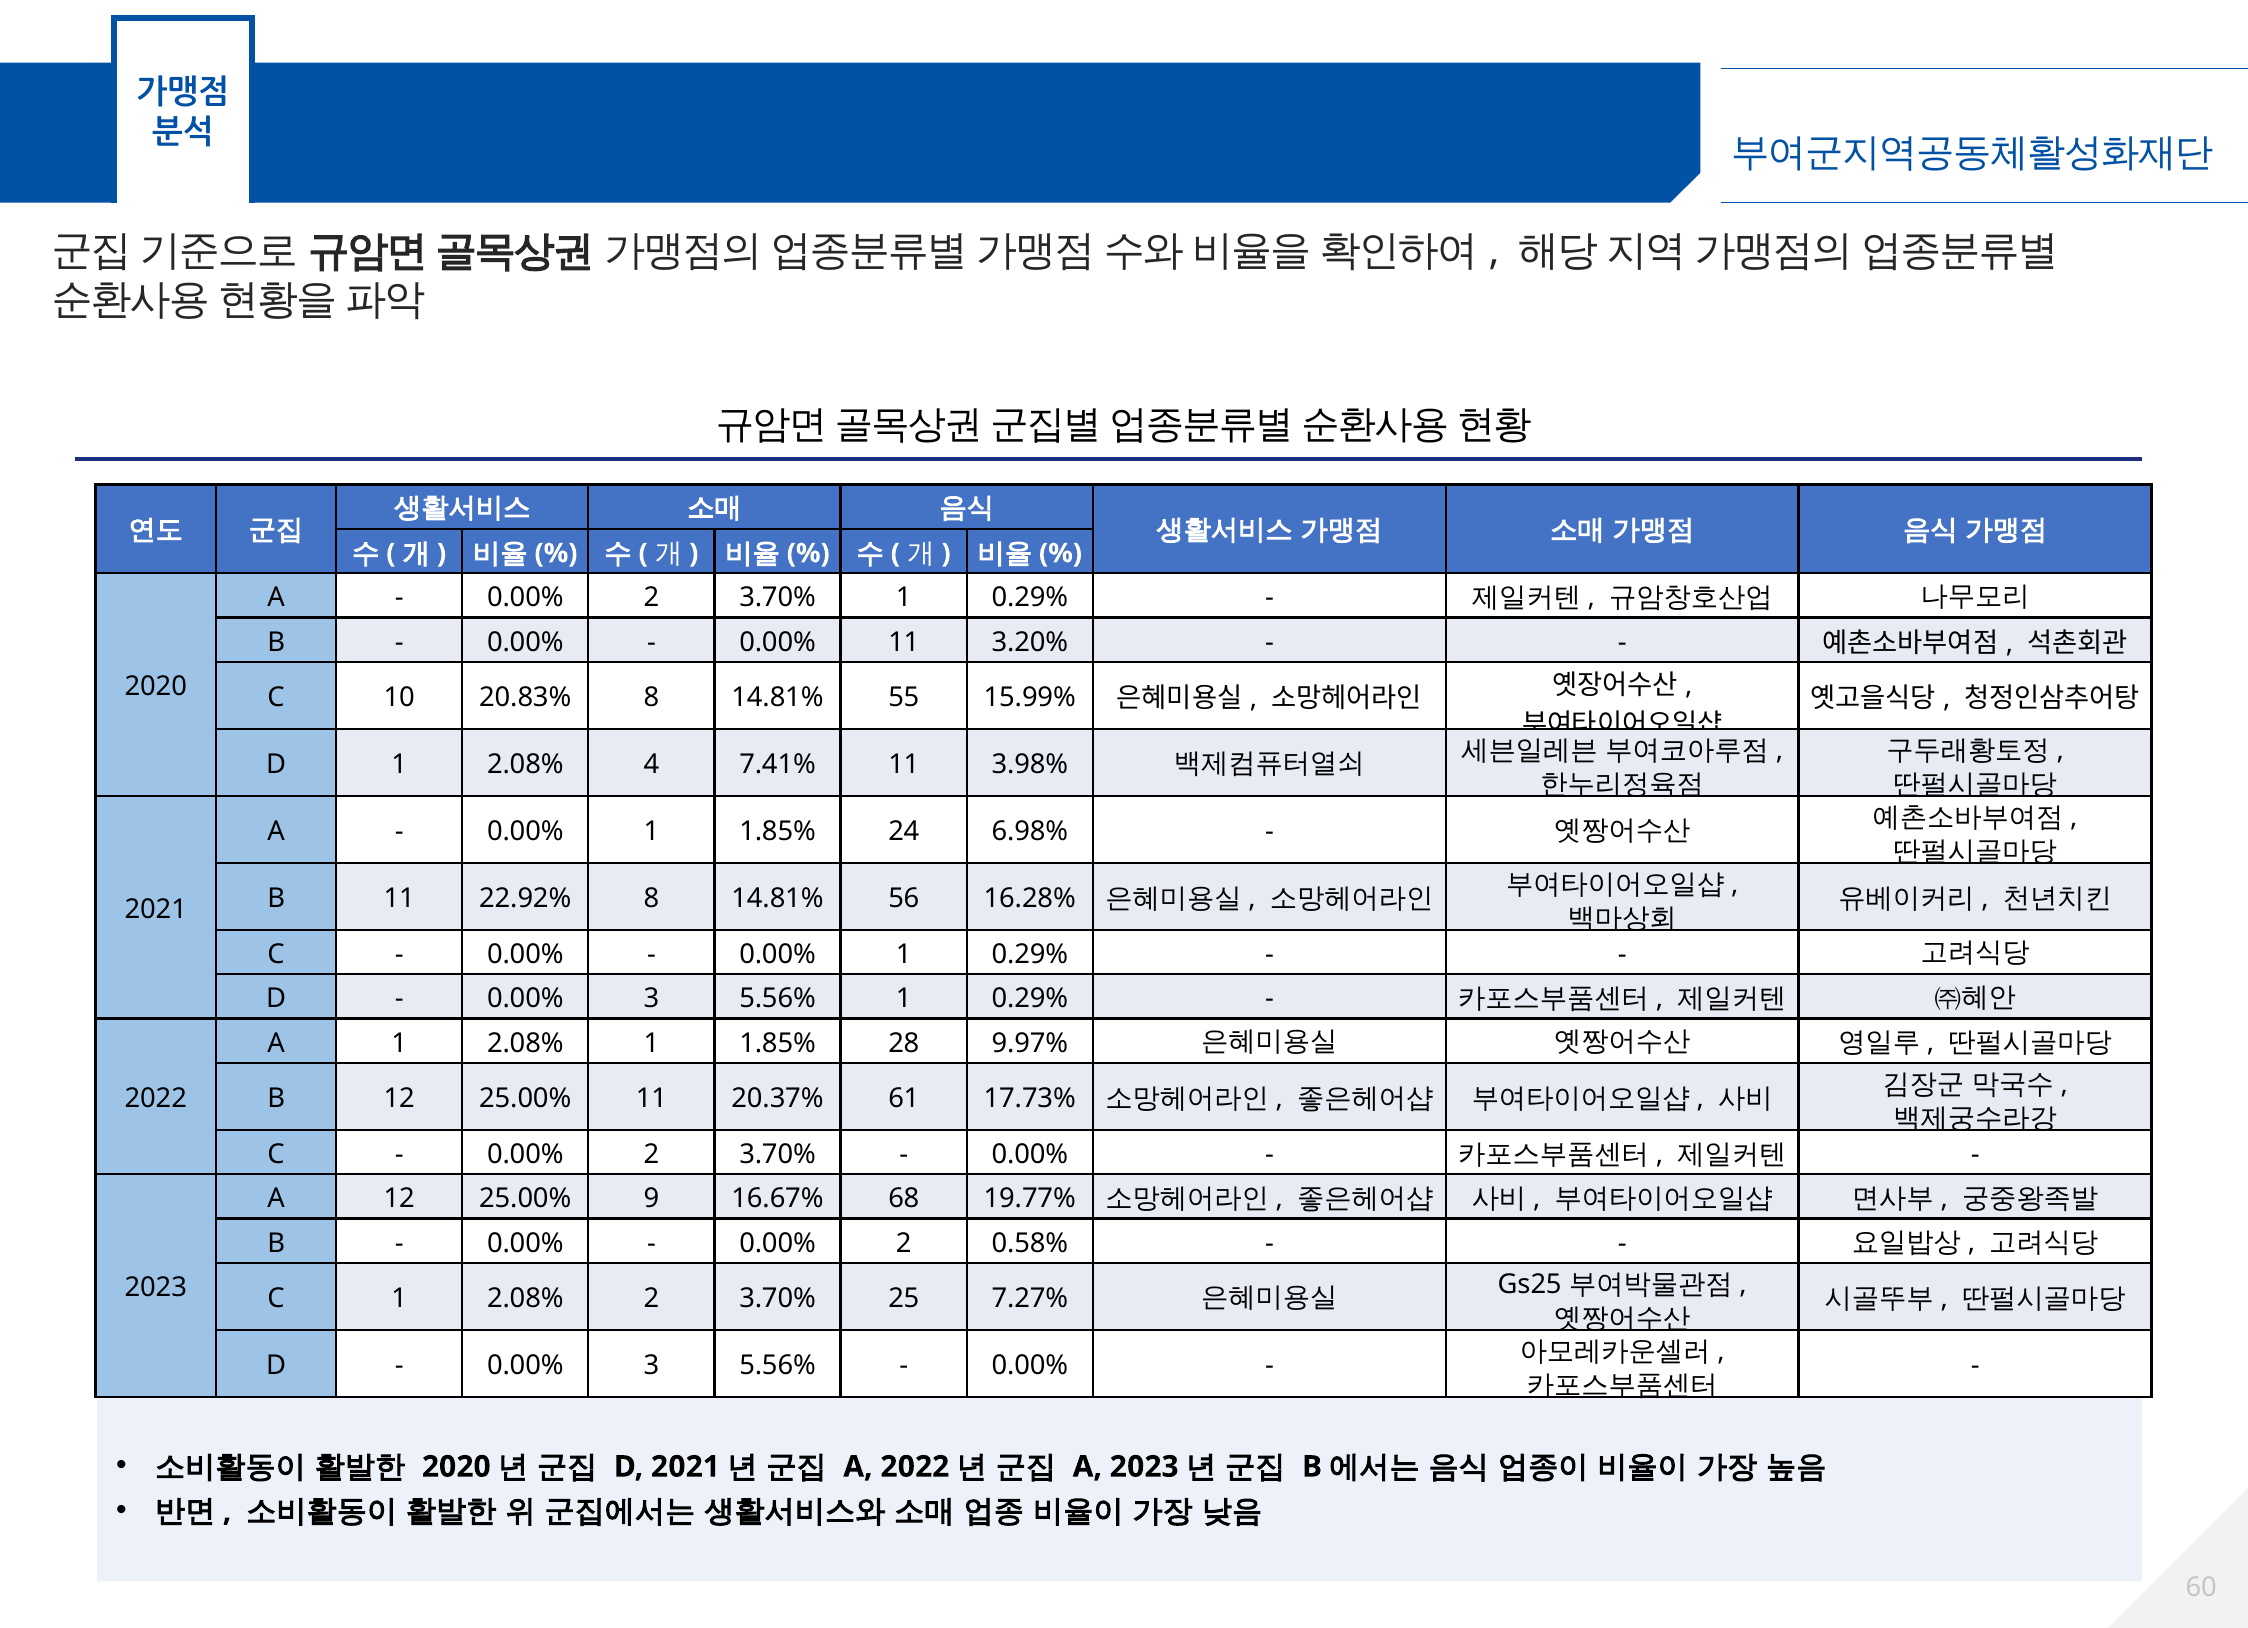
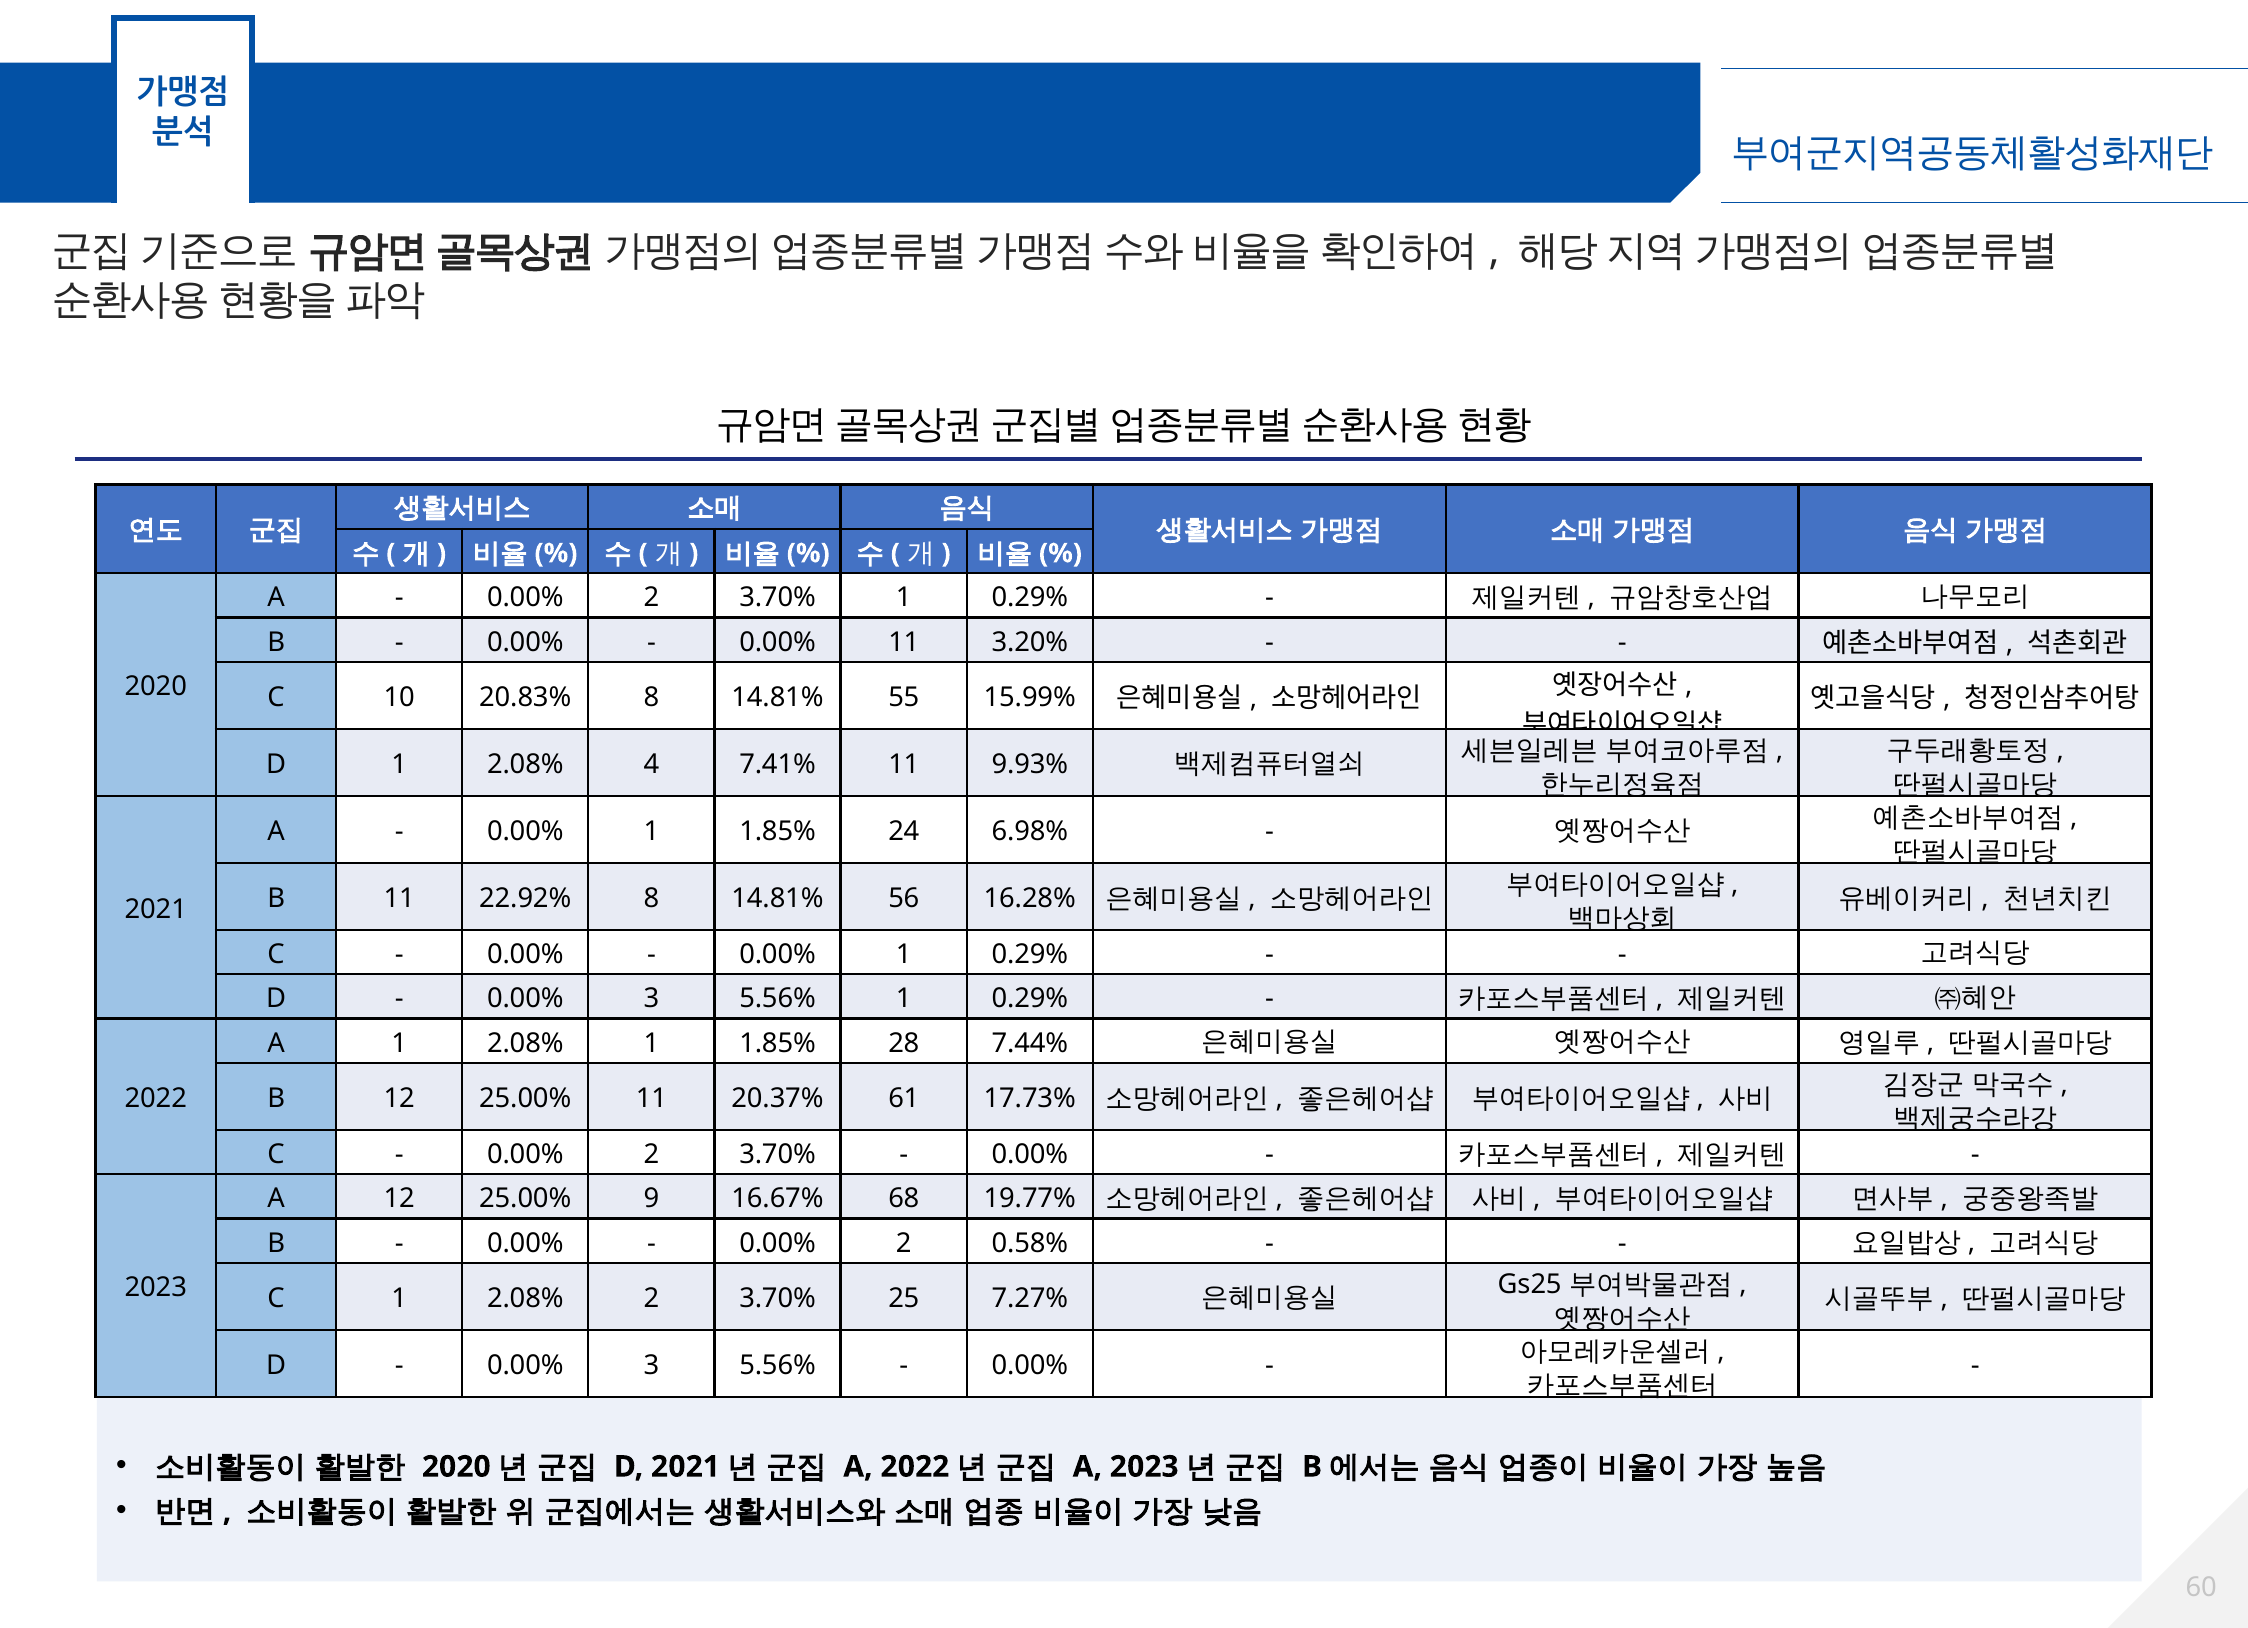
3.98%: 3.98% -> 9.93% (1030, 765)
9.97%: 9.97% -> 7.44% (1030, 1043)
